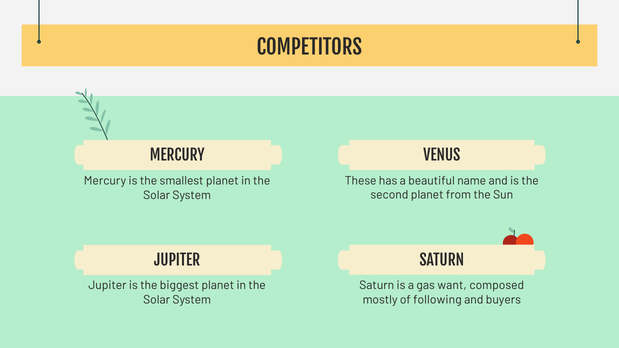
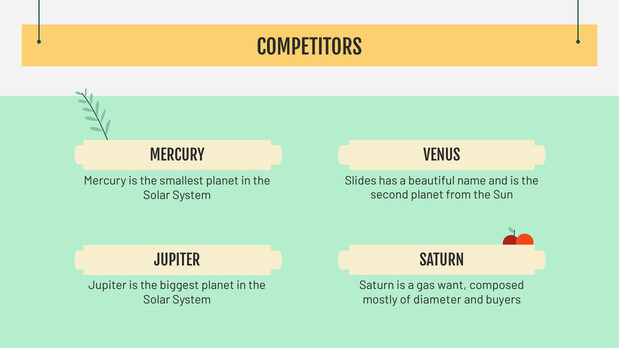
These: These -> Slides (361, 181)
following: following -> diameter (437, 300)
